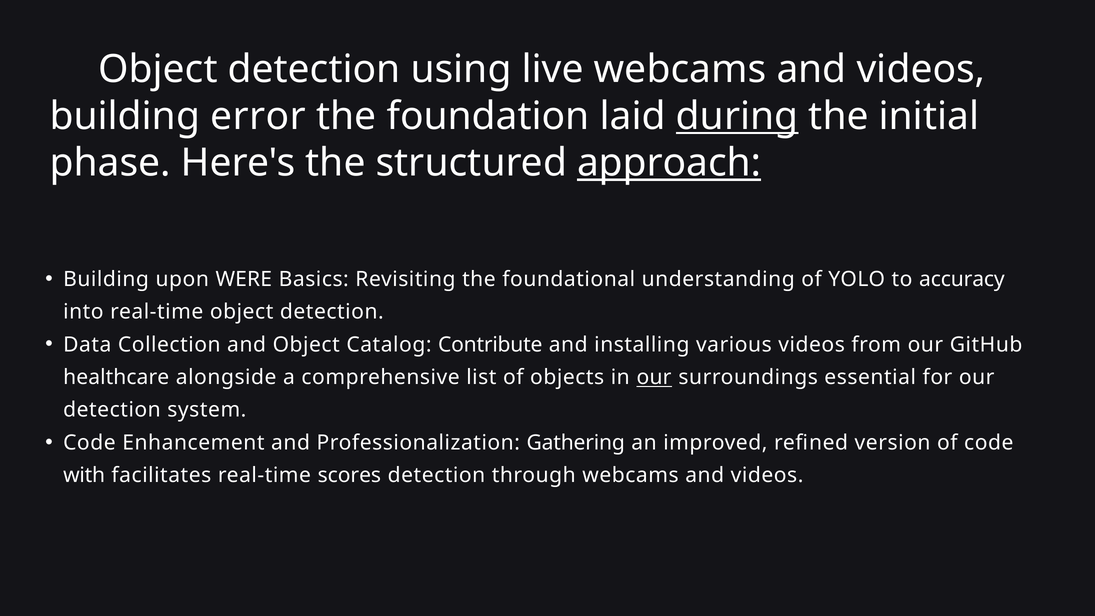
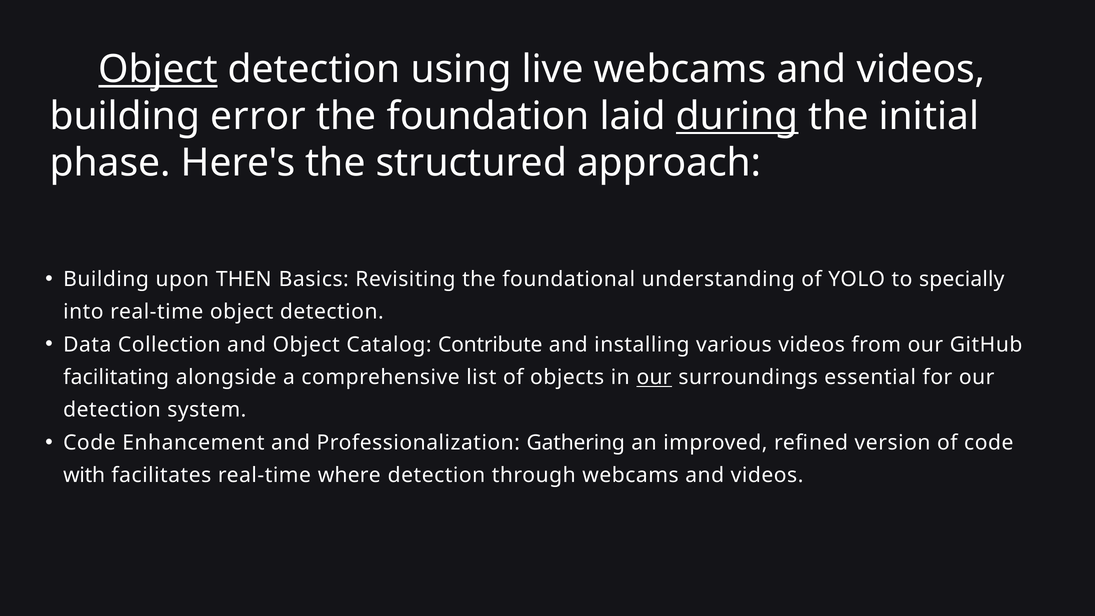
Object underline: none -> present (158, 69)
approach underline: present -> none (669, 163)
WERE: WERE -> THEN (244, 279)
accuracy: accuracy -> specially (962, 279)
healthcare: healthcare -> facilitating (116, 377)
scores: scores -> where (349, 475)
